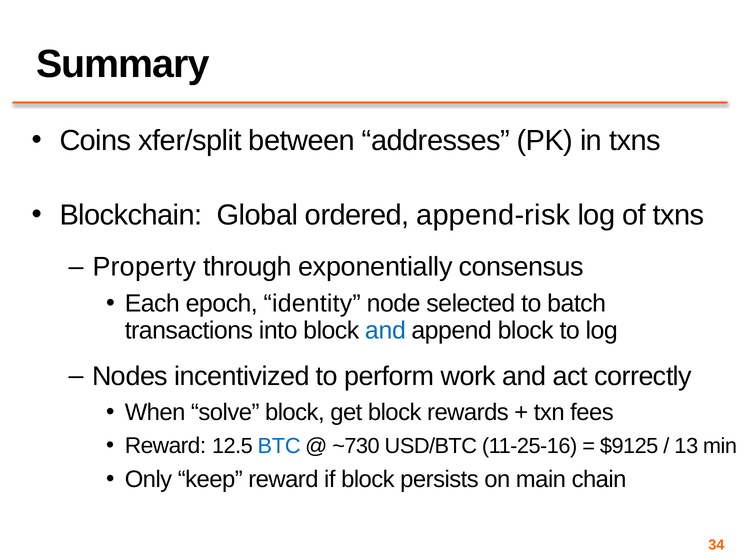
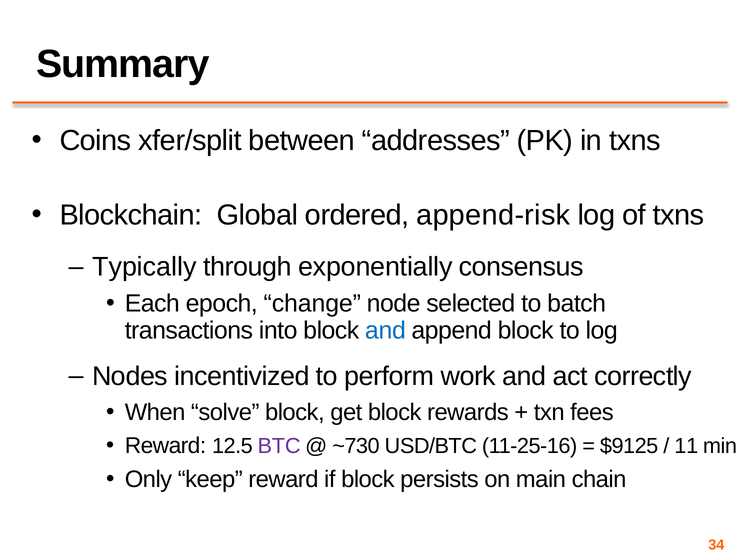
Property: Property -> Typically (144, 267)
identity: identity -> change (312, 303)
BTC colour: blue -> purple (279, 446)
13: 13 -> 11 (686, 446)
